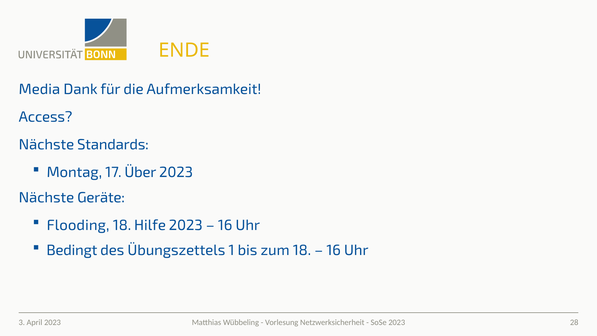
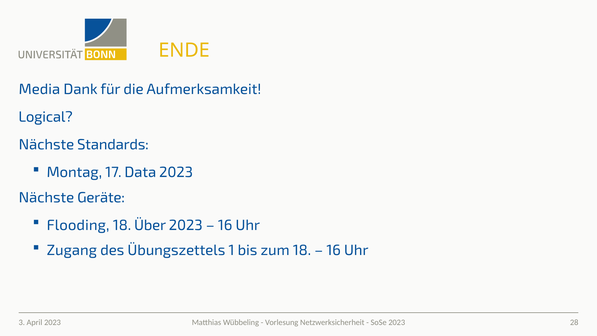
Access: Access -> Logical (46, 117)
Über: Über -> Data (140, 172)
Hilfe: Hilfe -> Über (150, 225)
Bedingt: Bedingt -> Zugang (72, 250)
